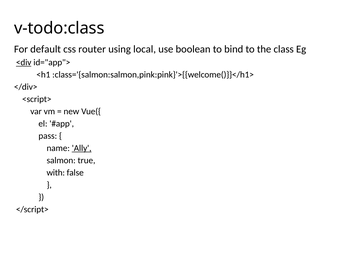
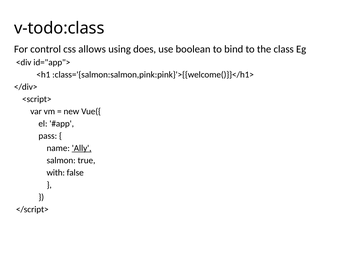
default: default -> control (46, 49)
router: router -> allows (92, 49)
local: local -> does (145, 49)
<div underline: present -> none (24, 62)
